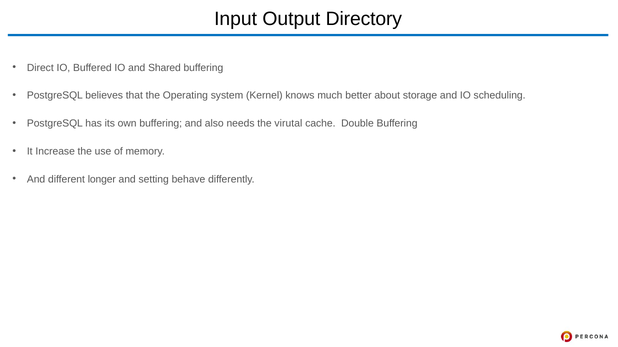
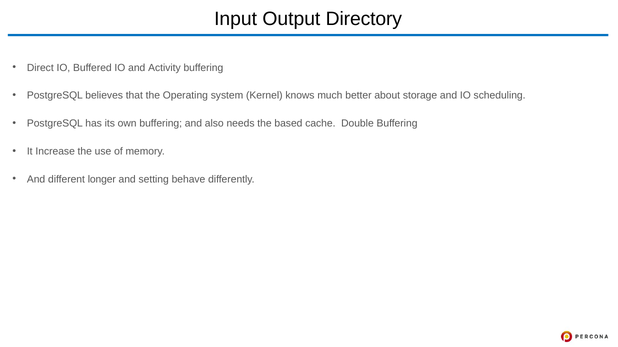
Shared: Shared -> Activity (164, 68)
virutal: virutal -> based (288, 124)
